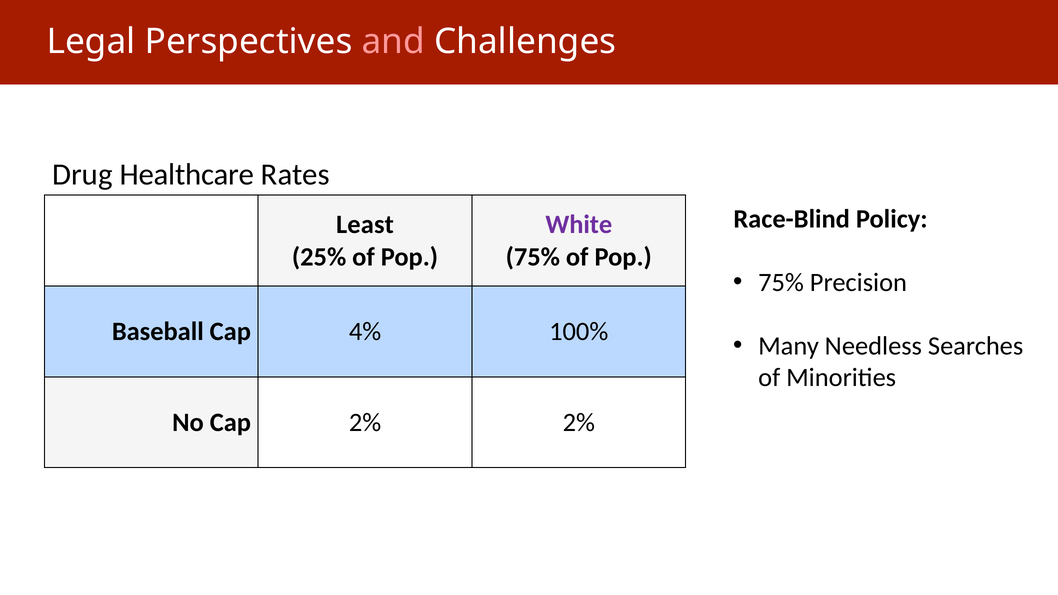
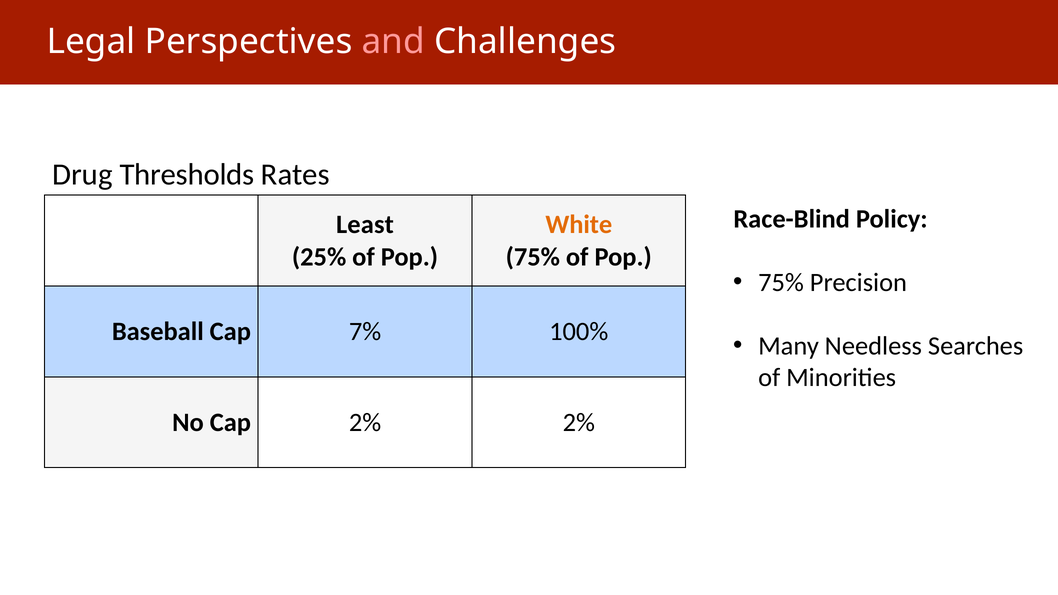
Healthcare: Healthcare -> Thresholds (187, 174)
White colour: purple -> orange (579, 225)
4%: 4% -> 7% (365, 332)
